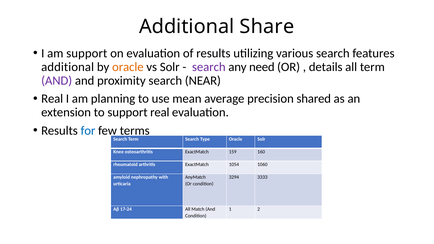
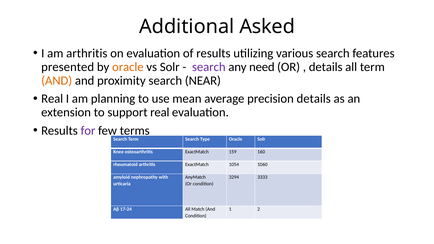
Share: Share -> Asked (267, 27)
am support: support -> arthritis (87, 53)
additional: additional -> presented (68, 67)
AND colour: purple -> orange (57, 81)
precision shared: shared -> details (314, 99)
for colour: blue -> purple (88, 131)
